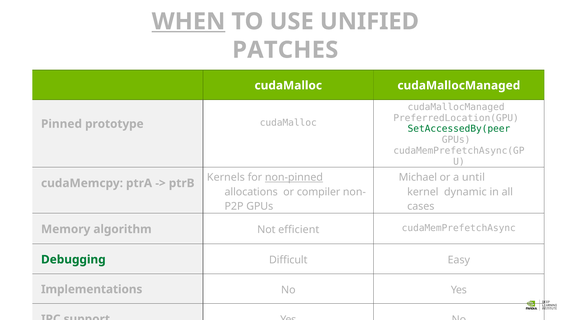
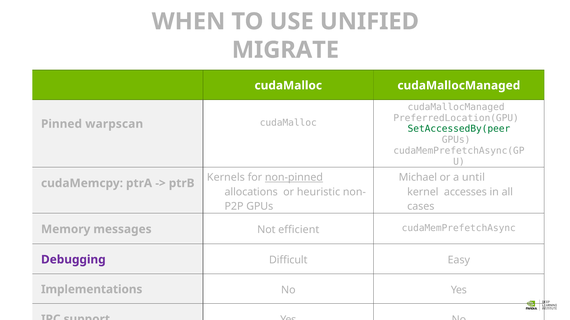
WHEN underline: present -> none (189, 22)
PATCHES: PATCHES -> MIGRATE (285, 50)
prototype: prototype -> warpscan (114, 124)
compiler: compiler -> heuristic (319, 192)
dynamic: dynamic -> accesses (465, 192)
algorithm: algorithm -> messages (122, 230)
Debugging colour: green -> purple (73, 260)
